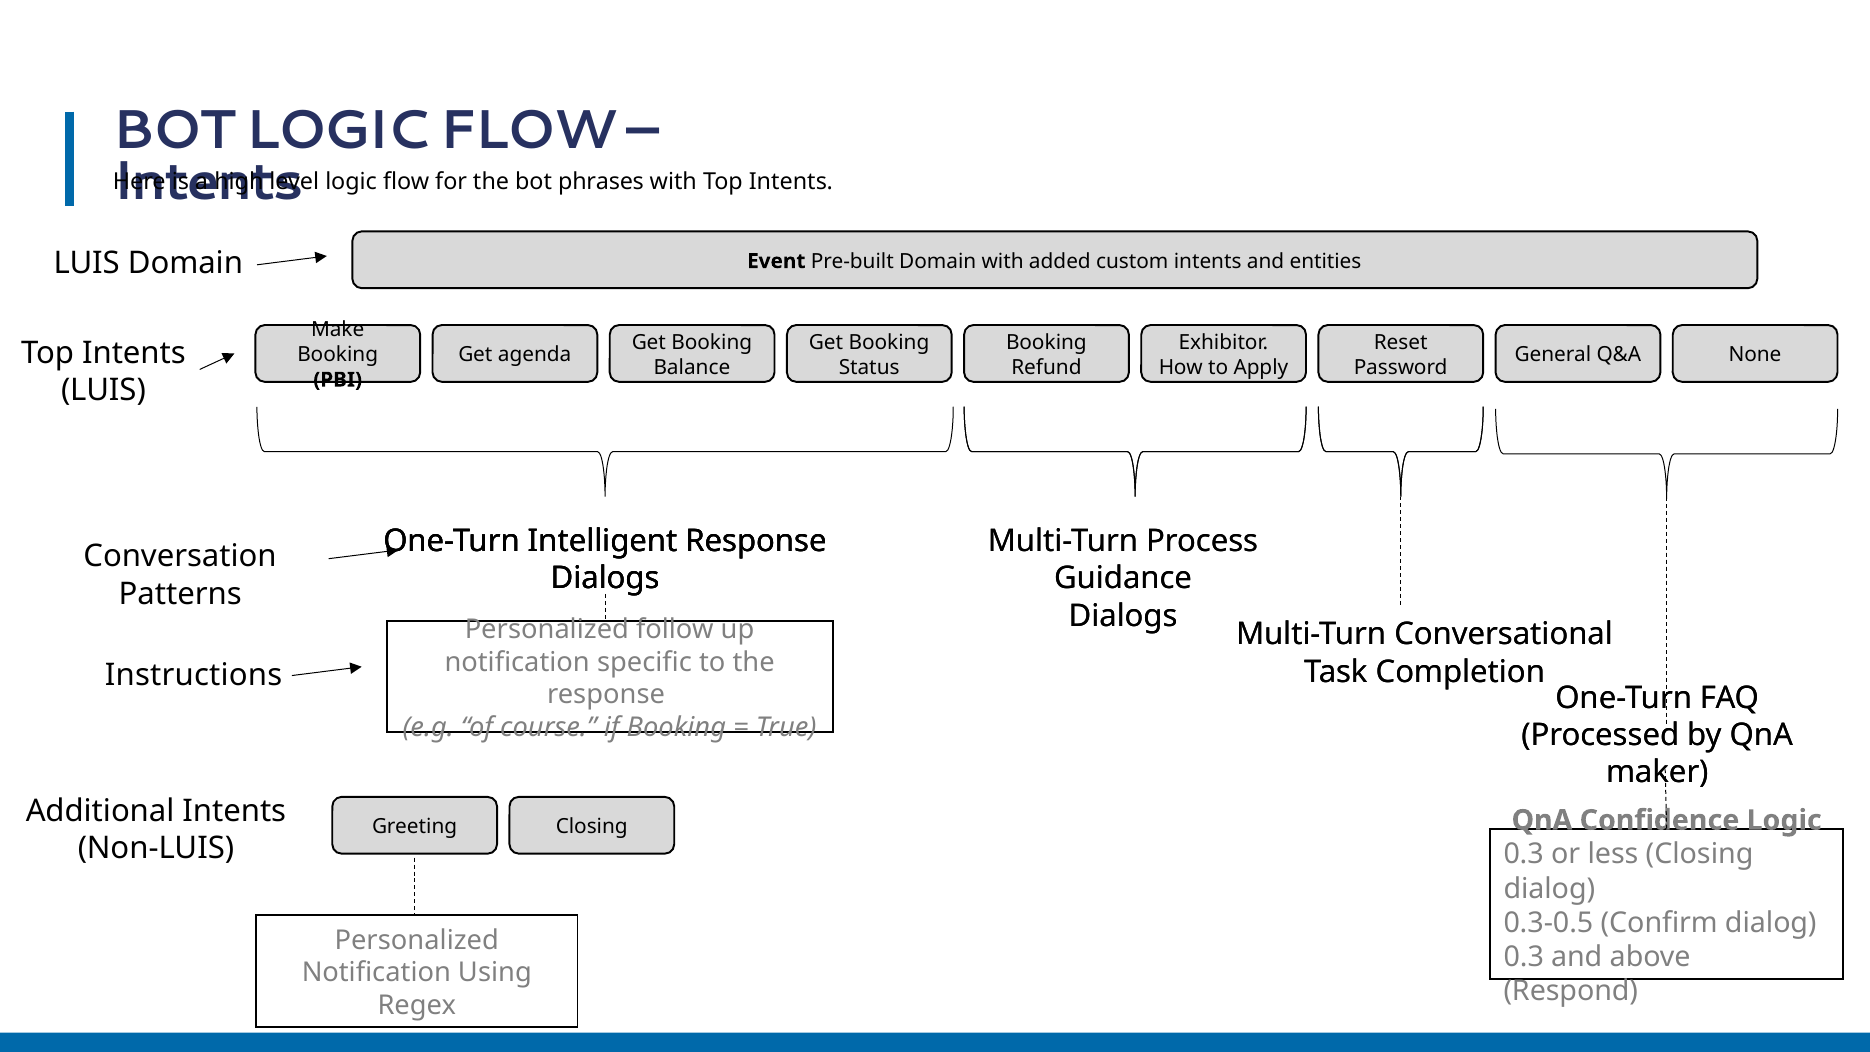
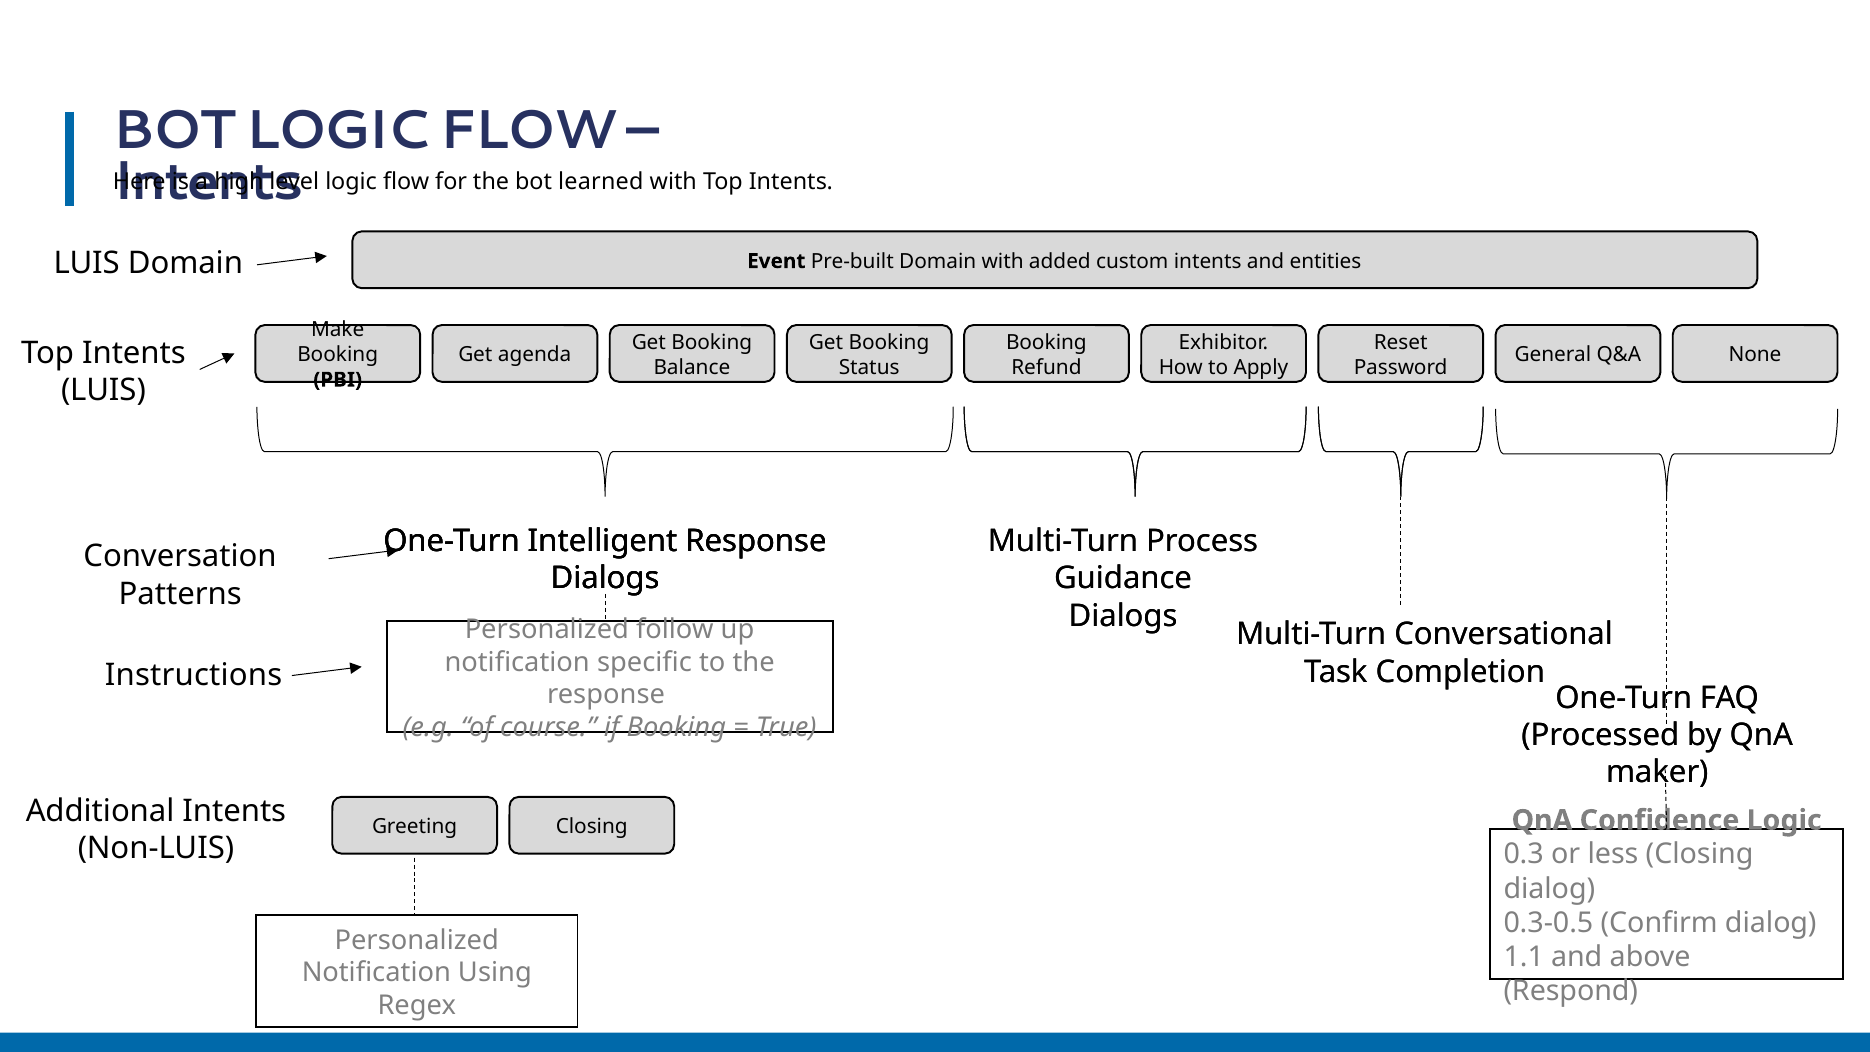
phrases: phrases -> learned (601, 181)
0.3: 0.3 -> 1.1 (1524, 957)
